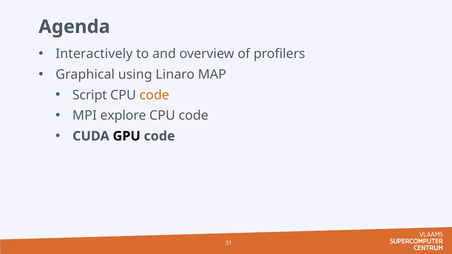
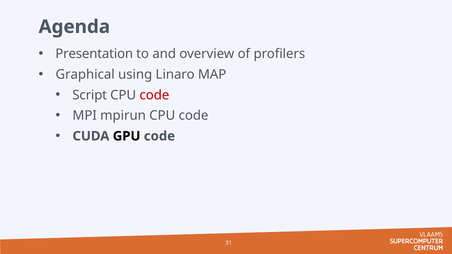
Interactively: Interactively -> Presentation (94, 54)
code colour: orange -> red (154, 95)
explore: explore -> mpirun (123, 116)
